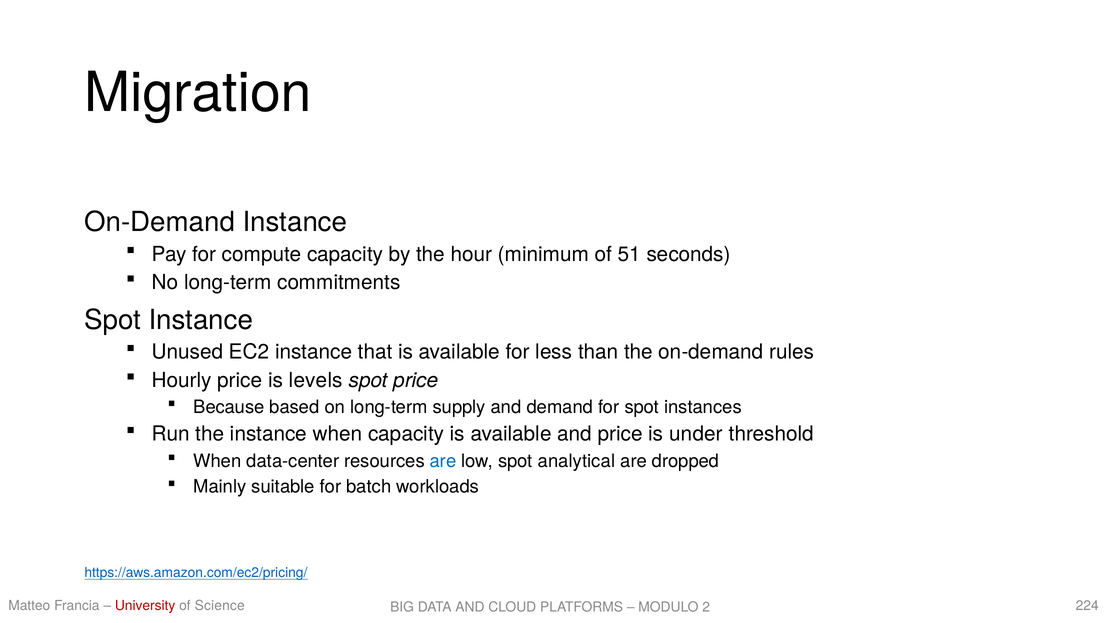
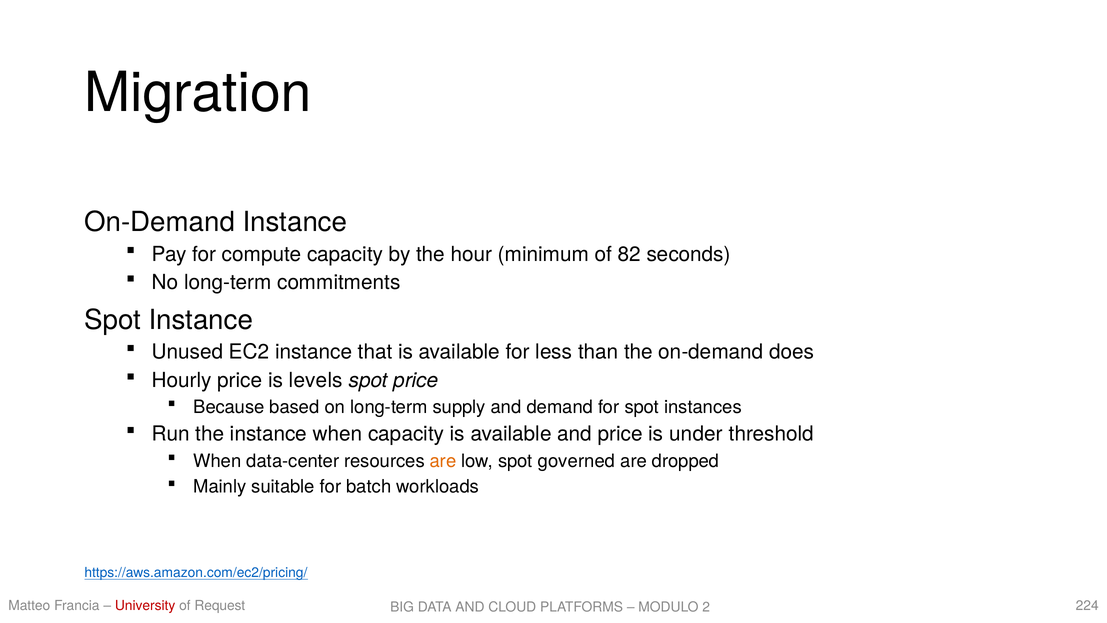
51: 51 -> 82 (629, 254)
rules: rules -> does (792, 352)
are colour: blue -> orange (443, 461)
analytical: analytical -> governed (576, 461)
Science: Science -> Request (220, 605)
